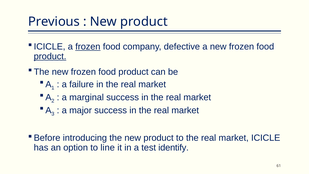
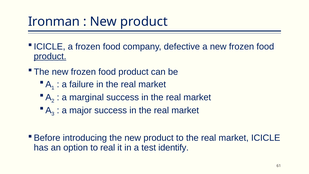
Previous: Previous -> Ironman (54, 22)
frozen underline: present -> none (88, 47)
to line: line -> real (108, 148)
